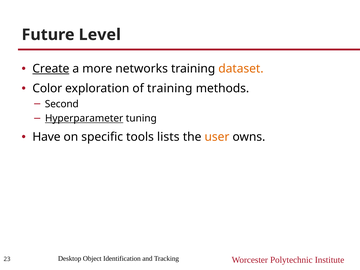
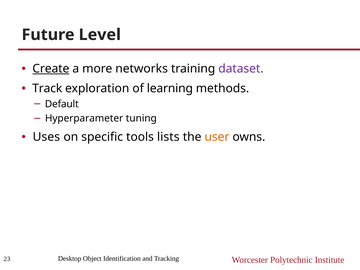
dataset colour: orange -> purple (241, 69)
Color: Color -> Track (47, 88)
of training: training -> learning (170, 88)
Second: Second -> Default (62, 104)
Hyperparameter underline: present -> none (84, 118)
Have: Have -> Uses (46, 137)
